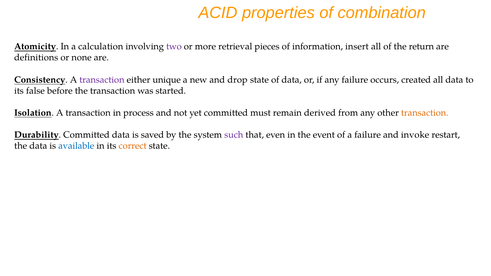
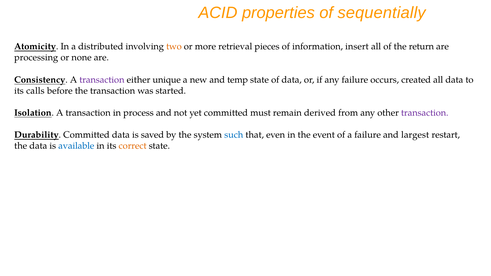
combination: combination -> sequentially (382, 13)
calculation: calculation -> distributed (101, 47)
two colour: purple -> orange (174, 47)
definitions: definitions -> processing (36, 58)
drop: drop -> temp (238, 80)
false: false -> calls (35, 91)
transaction colour: orange -> purple (425, 113)
such colour: purple -> blue (234, 135)
invoke: invoke -> largest (415, 135)
